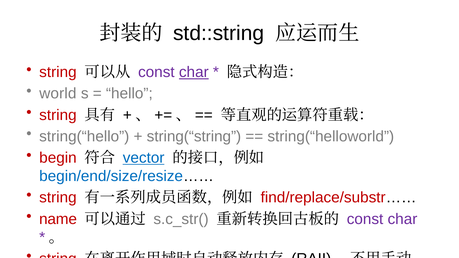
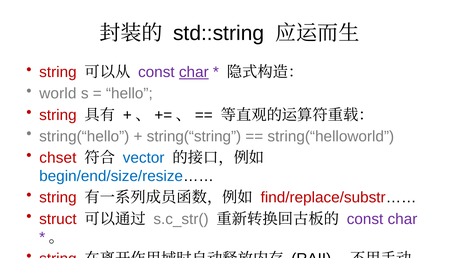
begin: begin -> chset (58, 158)
vector underline: present -> none (144, 158)
name: name -> struct (58, 219)
